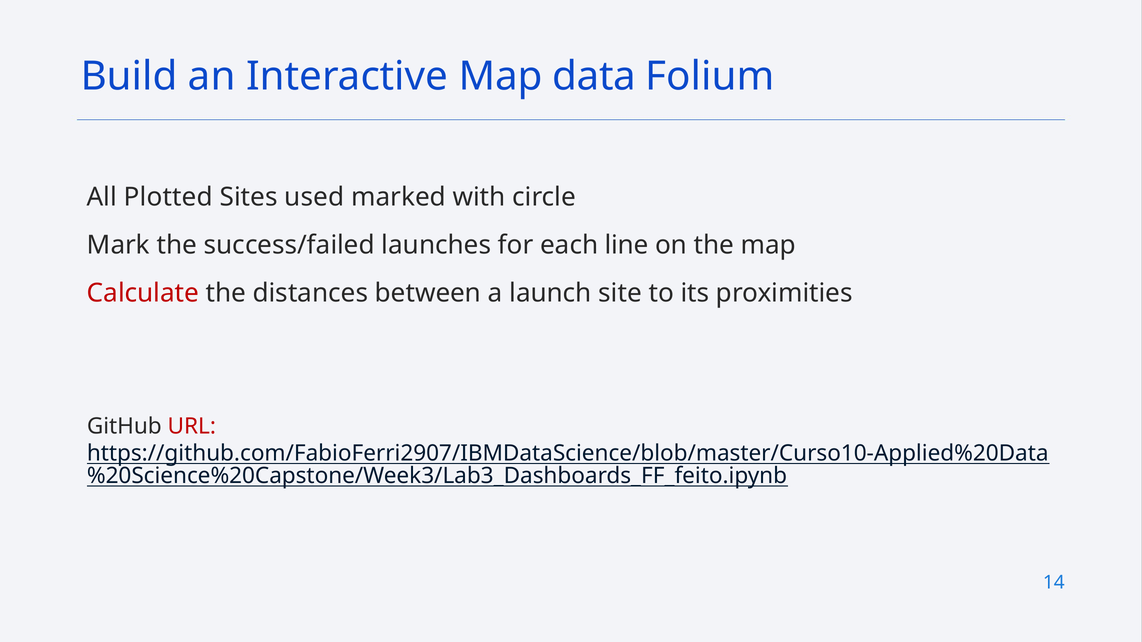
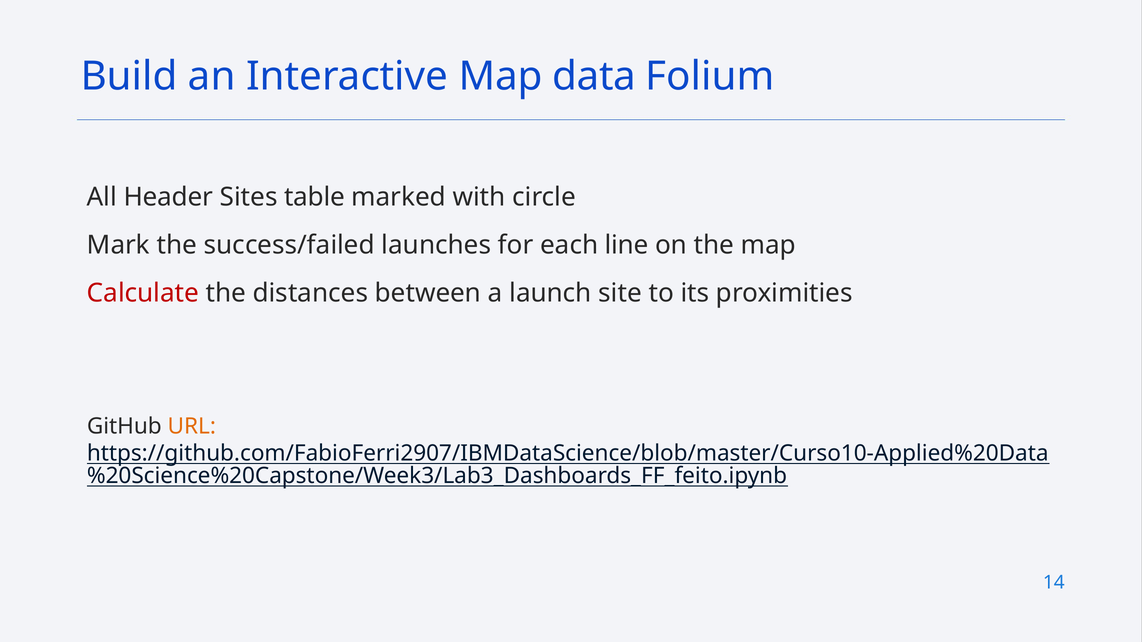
Plotted: Plotted -> Header (168, 197)
used: used -> table (315, 197)
URL colour: red -> orange (192, 426)
